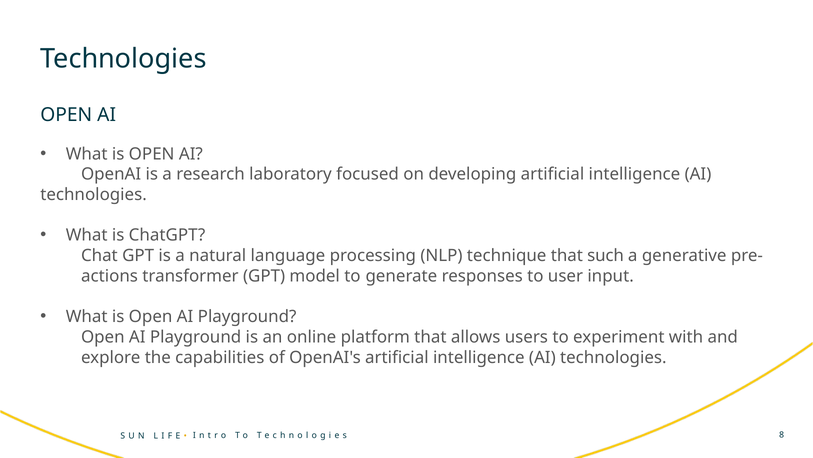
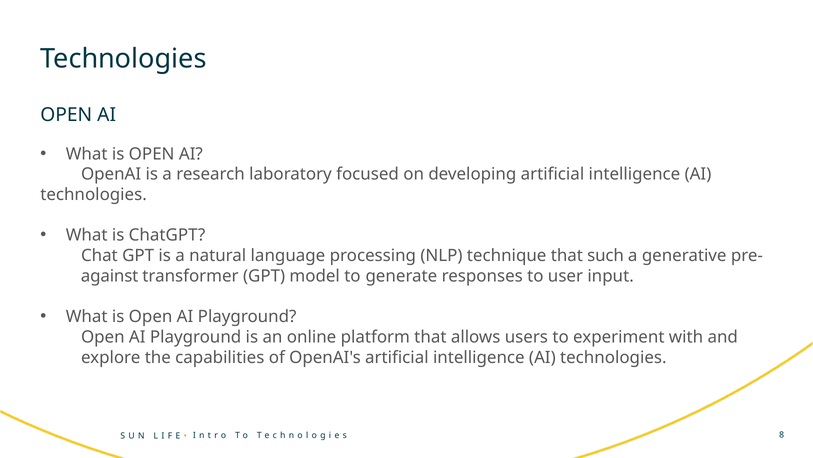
actions: actions -> against (110, 276)
